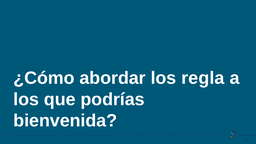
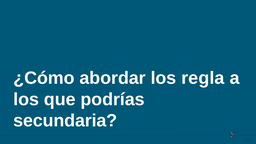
bienvenida: bienvenida -> secundaria (65, 121)
